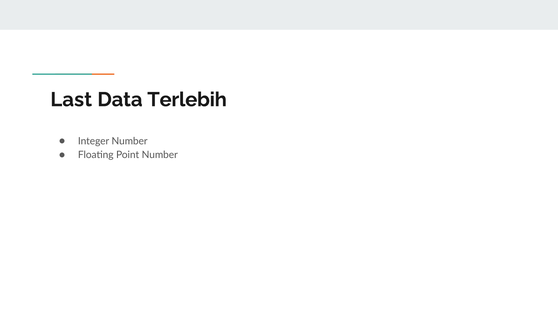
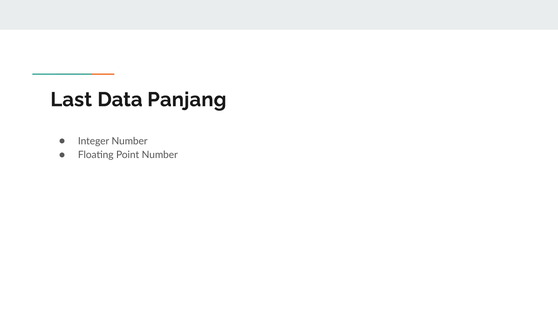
Terlebih: Terlebih -> Panjang (187, 100)
